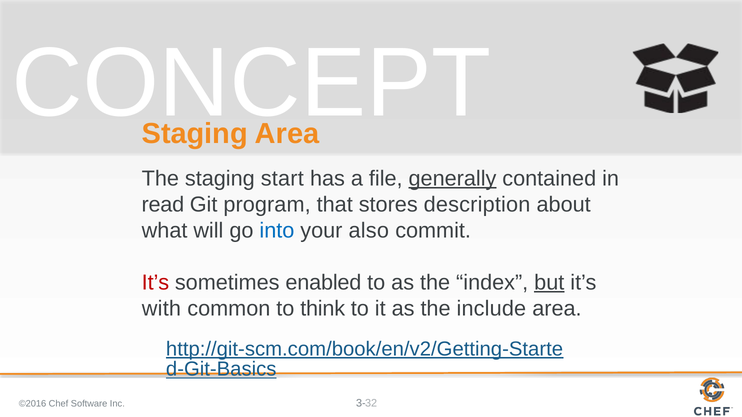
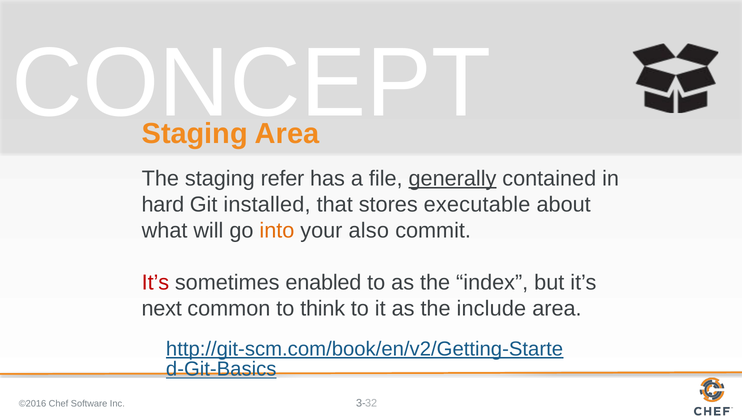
start: start -> refer (282, 179)
read: read -> hard (163, 205)
program: program -> installed (267, 205)
description: description -> executable (477, 205)
into colour: blue -> orange (277, 231)
but underline: present -> none (549, 283)
with: with -> next (162, 309)
